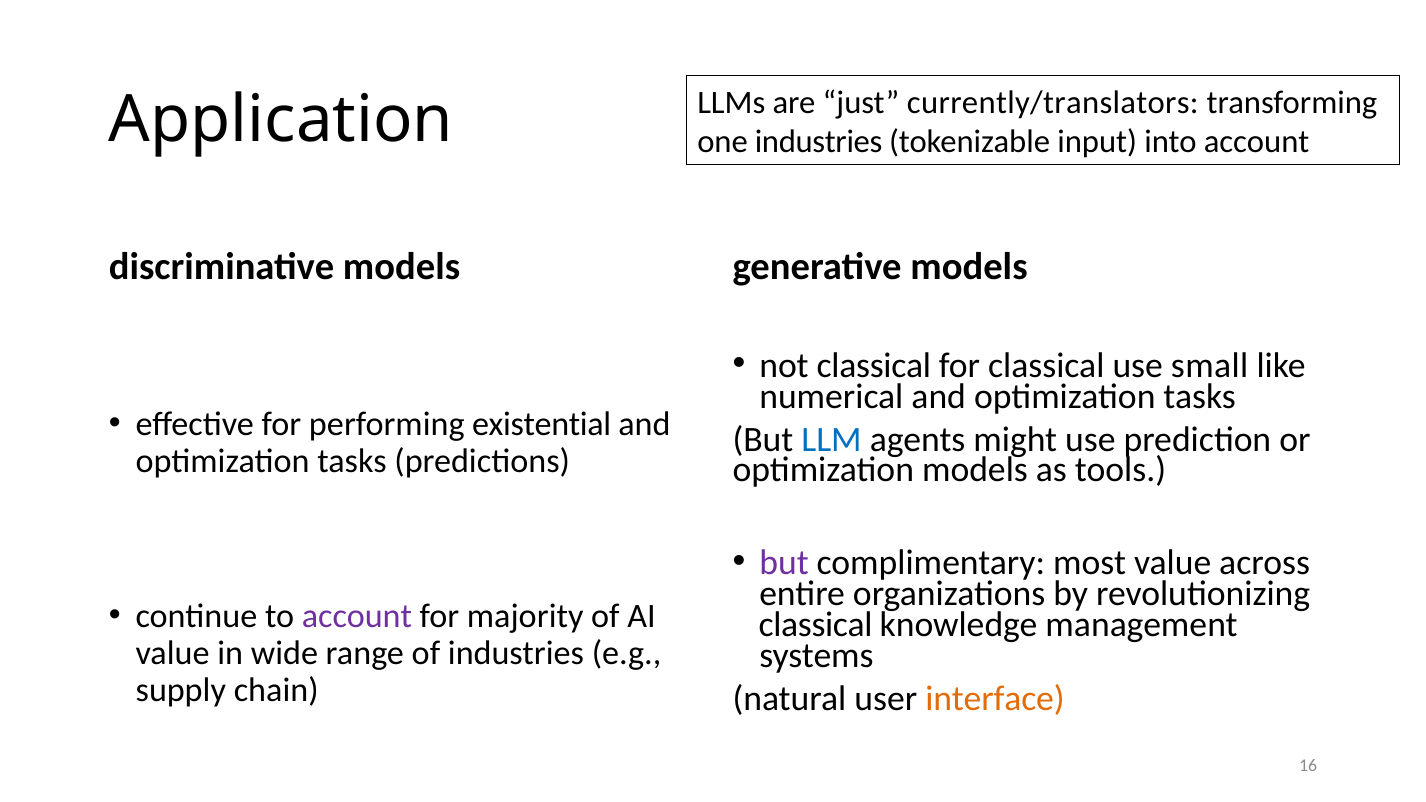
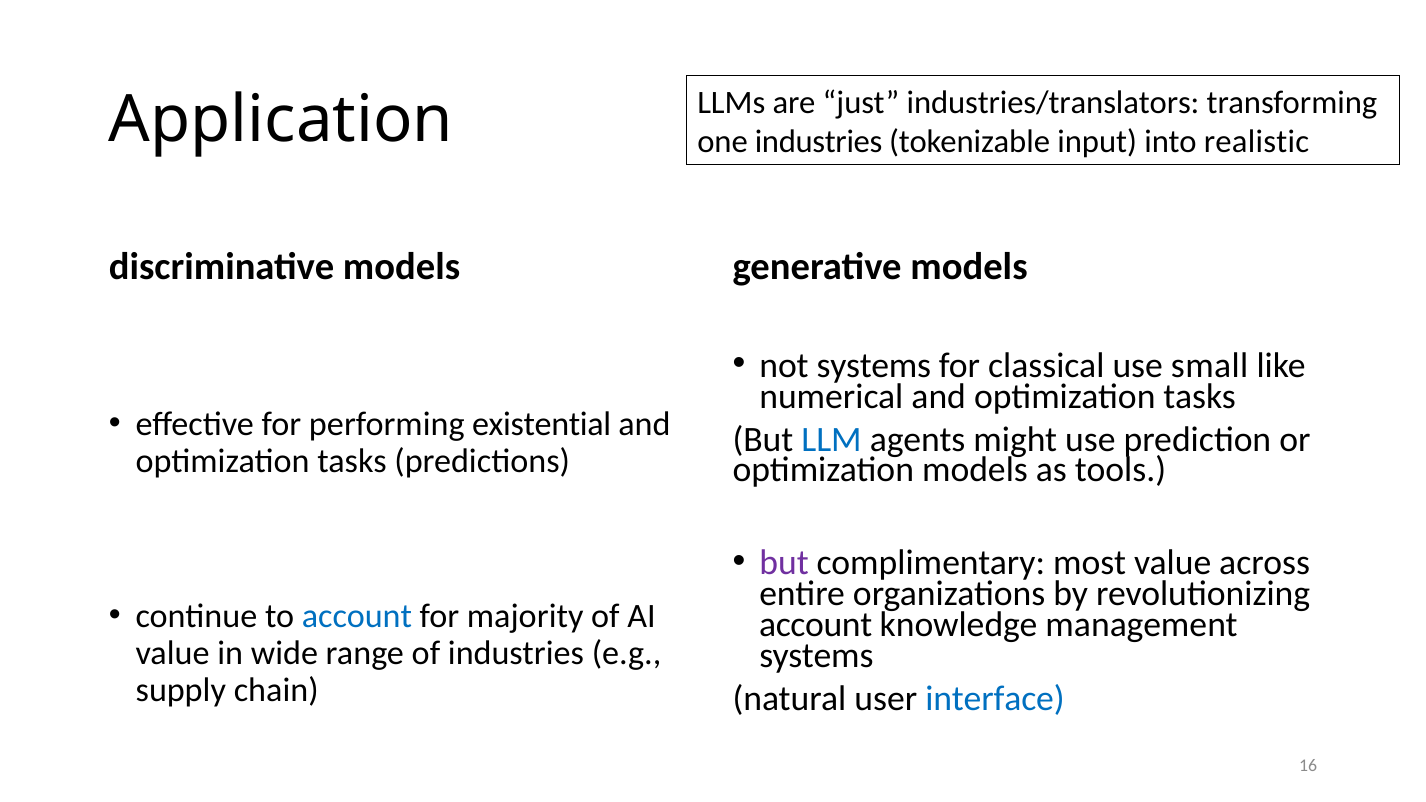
currently/translators: currently/translators -> industries/translators (1053, 102)
into account: account -> realistic (1256, 142)
not classical: classical -> systems (874, 366)
account colour: purple -> blue (357, 616)
classical: classical -> account (816, 625)
interface colour: orange -> blue (995, 698)
